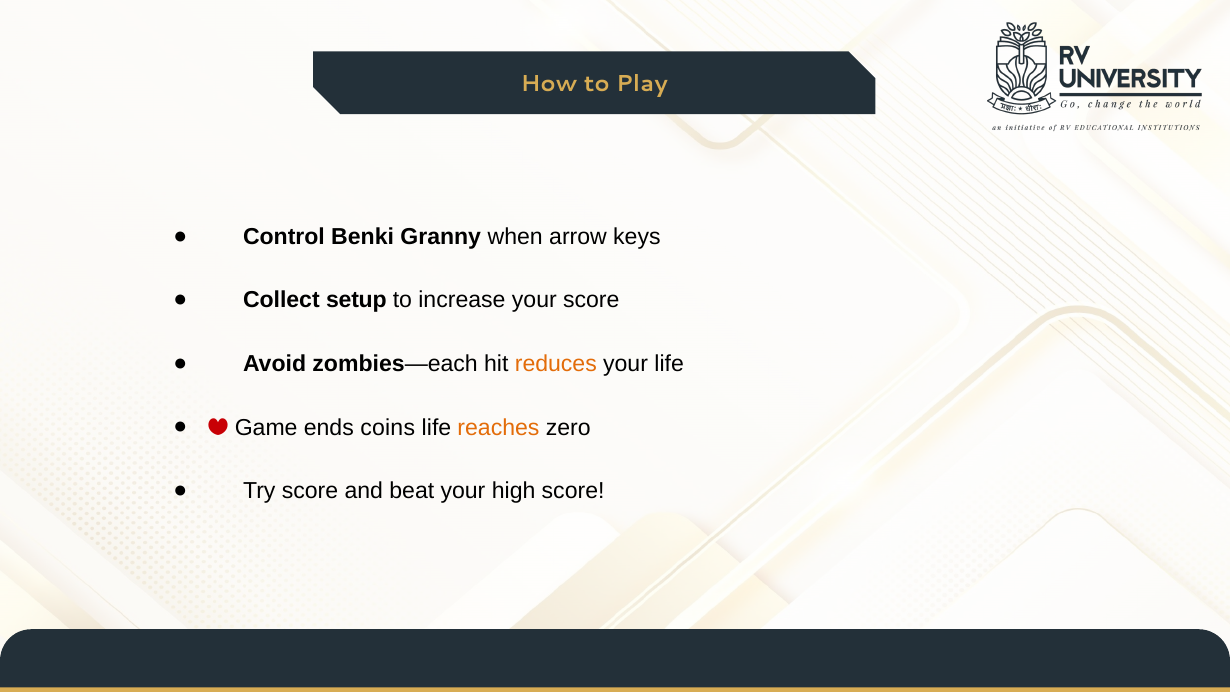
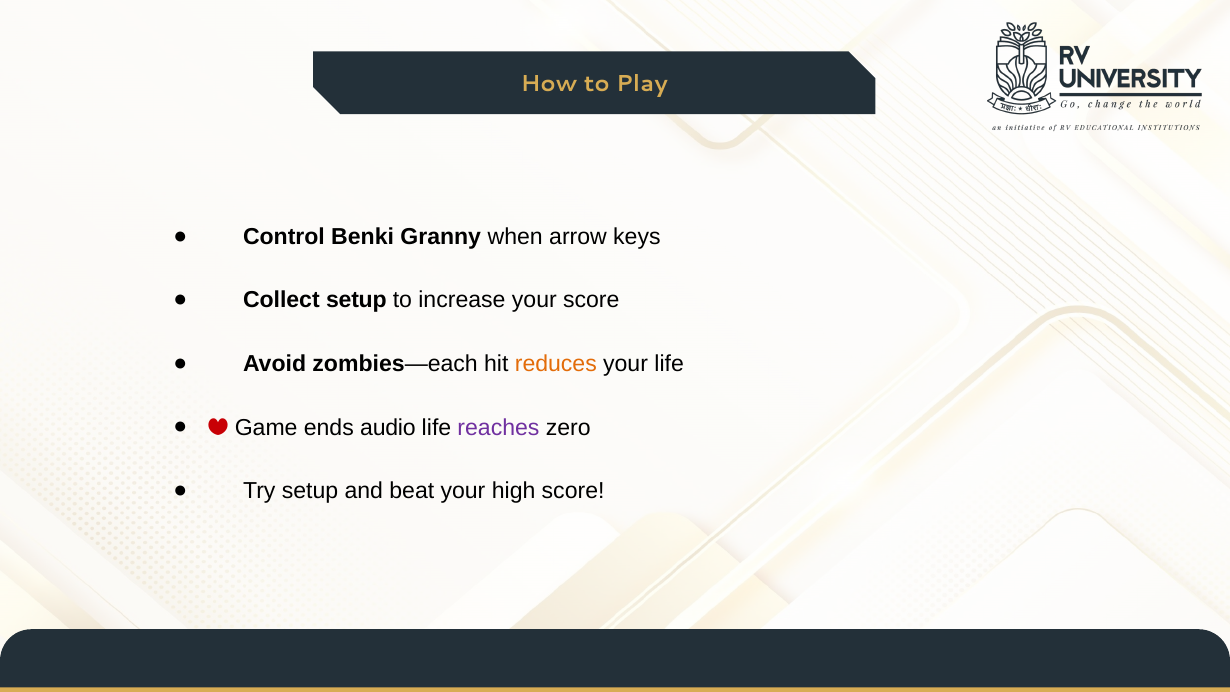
coins: coins -> audio (388, 428)
reaches colour: orange -> purple (499, 428)
Try score: score -> setup (310, 491)
